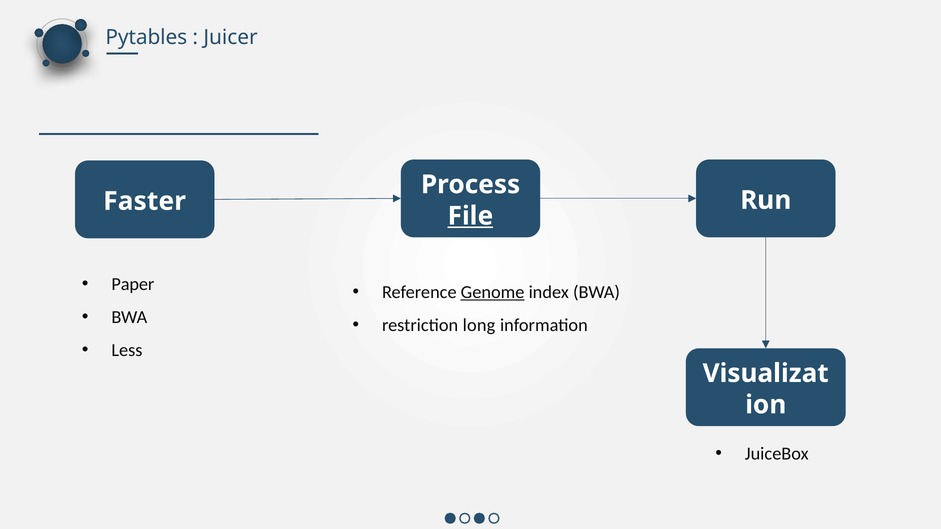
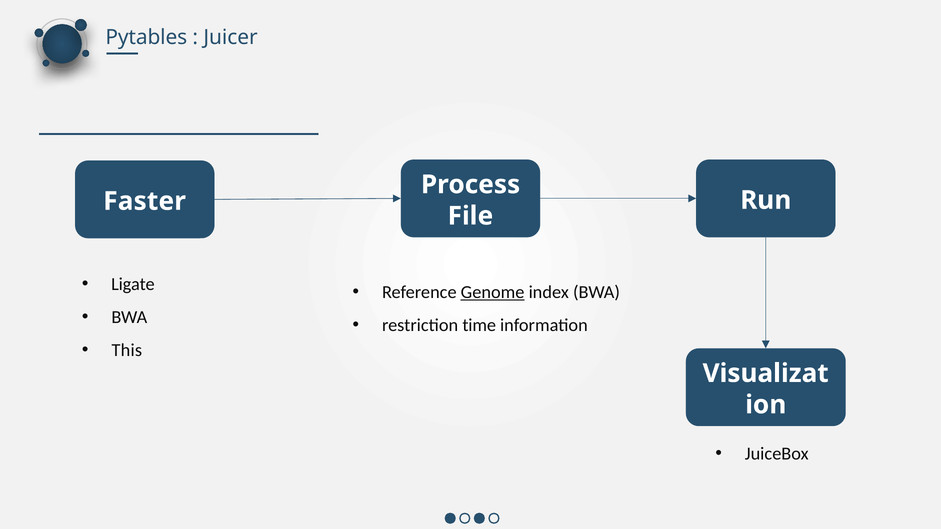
File underline: present -> none (470, 216)
Paper: Paper -> Ligate (133, 284)
long: long -> time (479, 325)
Less: Less -> This (127, 350)
